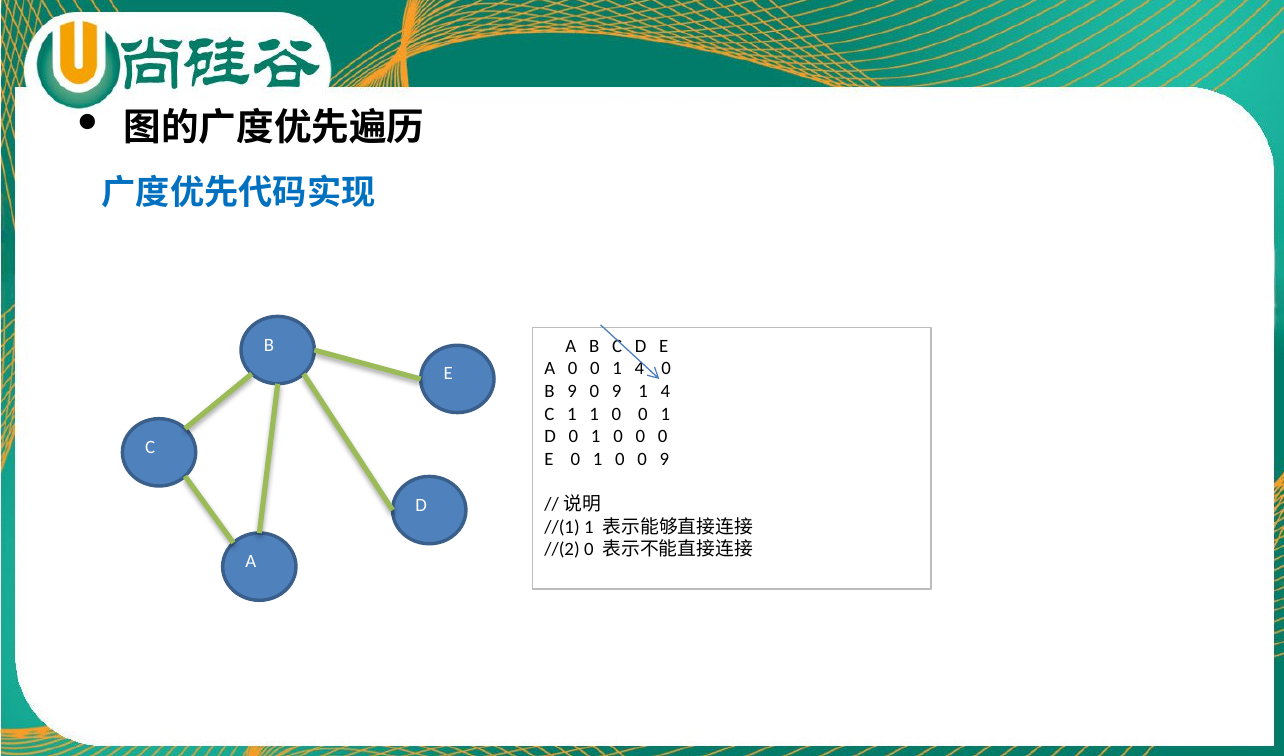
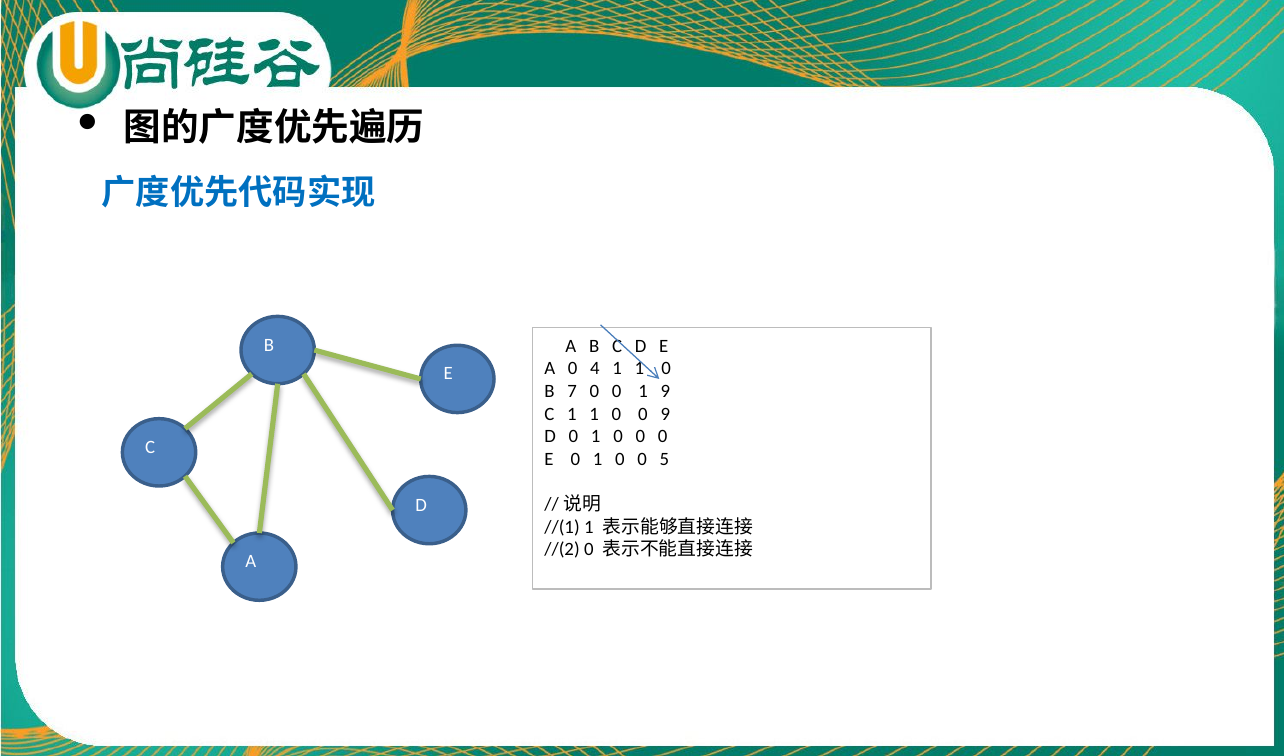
A 0 0: 0 -> 4 (595, 369)
4: 4 -> 1 (639, 369)
B 9: 9 -> 7 (572, 391)
9: 9 -> 0 (617, 391)
4: 4 -> 9 (665, 391)
1 0 0 1: 1 -> 9 (665, 414)
0 0 9: 9 -> 5 (664, 459)
